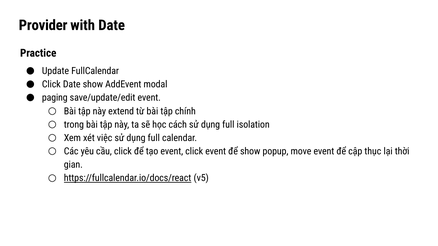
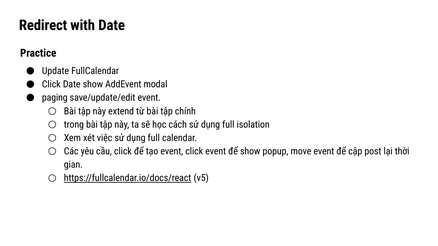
Provider: Provider -> Redirect (43, 25)
thục: thục -> post (373, 152)
